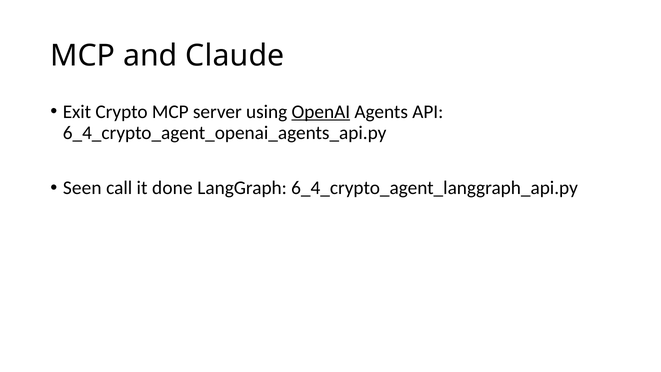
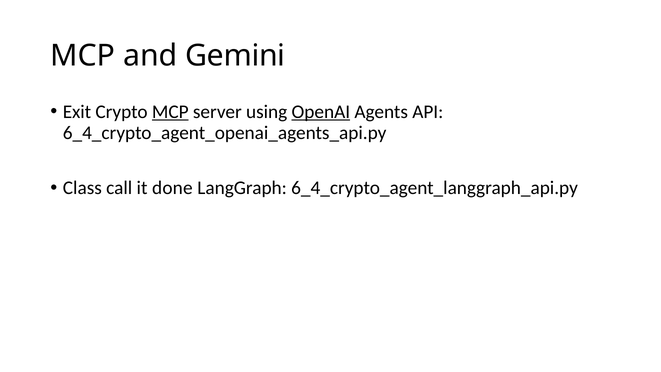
Claude: Claude -> Gemini (235, 56)
MCP underline: none -> present (170, 112)
Seen: Seen -> Class (82, 188)
